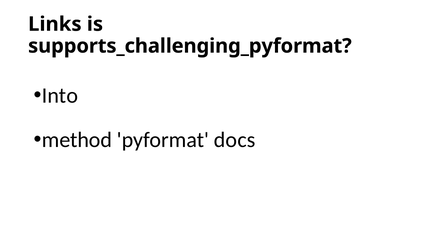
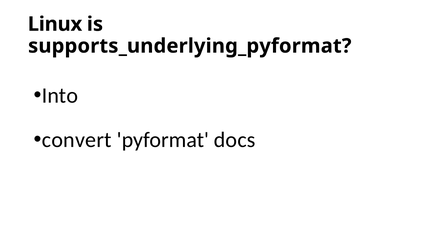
Links: Links -> Linux (55, 24)
supports_challenging_pyformat: supports_challenging_pyformat -> supports_underlying_pyformat (190, 46)
method: method -> convert (77, 140)
